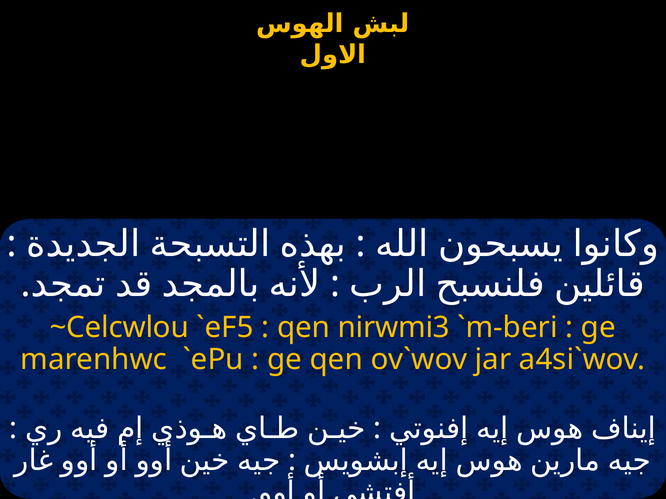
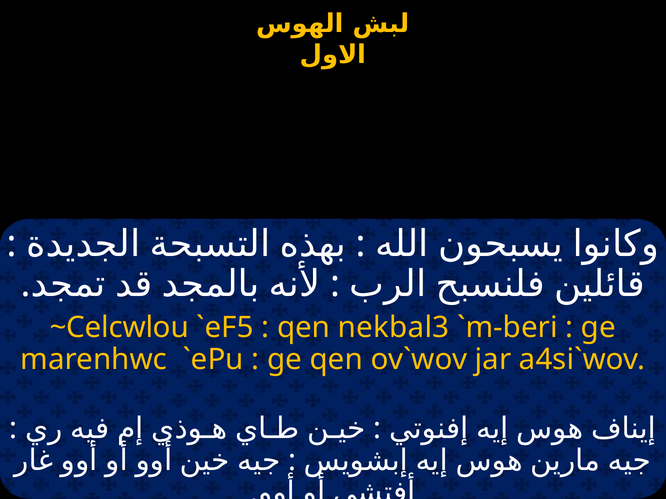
nirwmi3: nirwmi3 -> nekbal3 (394, 328)
